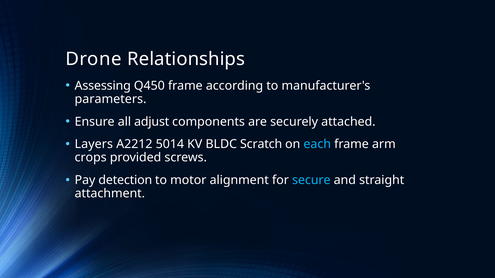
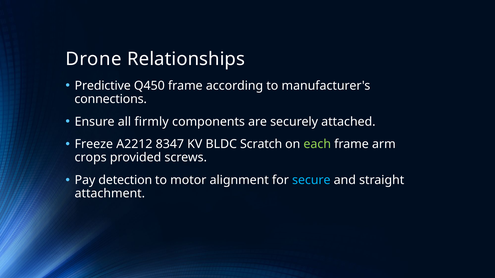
Assessing: Assessing -> Predictive (103, 86)
parameters: parameters -> connections (111, 99)
adjust: adjust -> firmly (152, 122)
Layers: Layers -> Freeze (94, 144)
5014: 5014 -> 8347 (170, 144)
each colour: light blue -> light green (317, 144)
